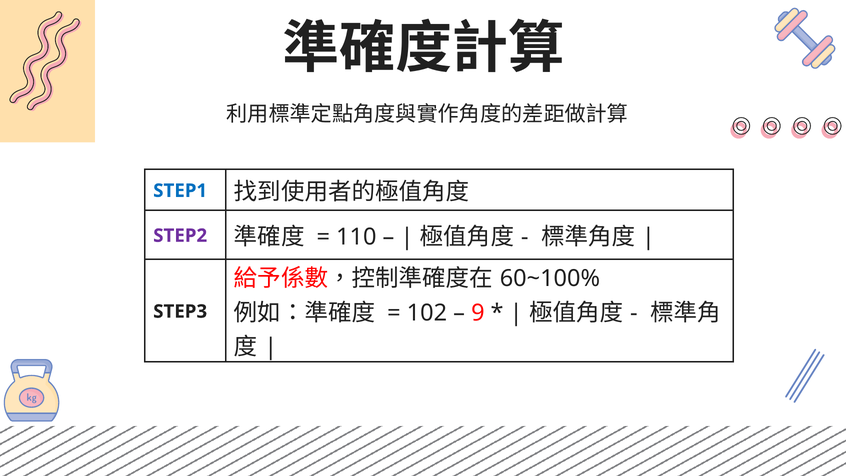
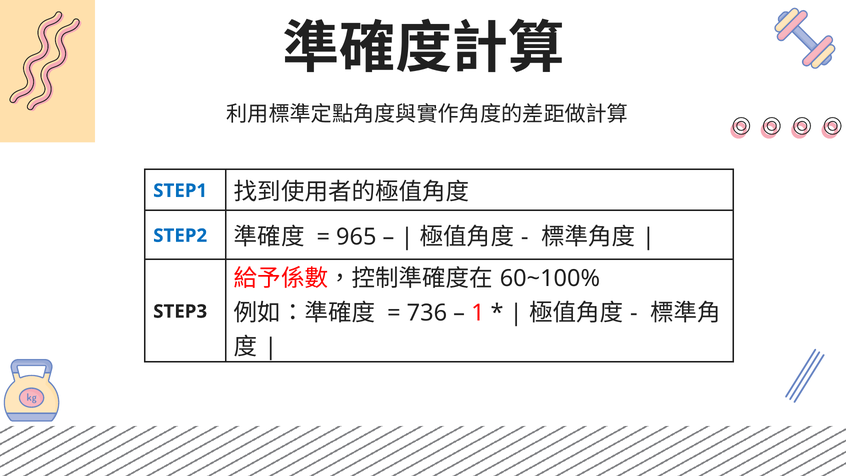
STEP2 colour: purple -> blue (180, 236)
110: 110 -> 965 (356, 237)
102: 102 -> 736 (427, 313)
9: 9 -> 1 (478, 313)
